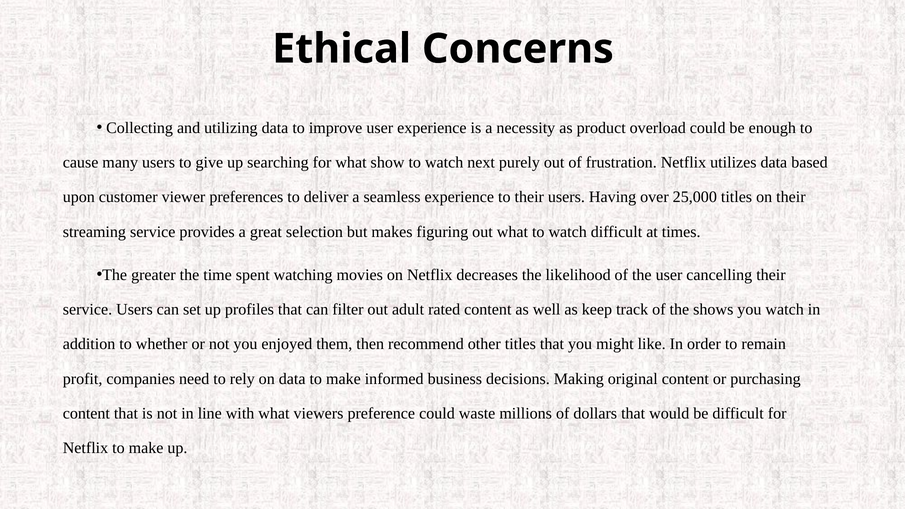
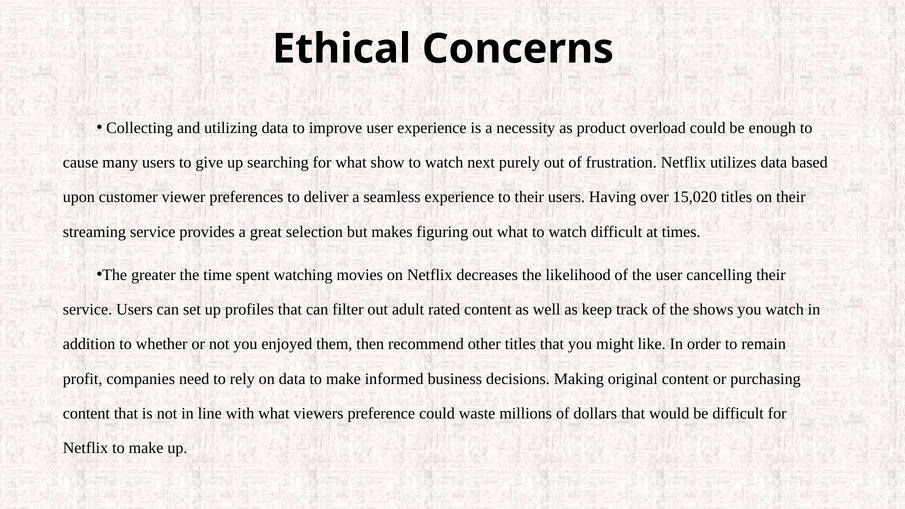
25,000: 25,000 -> 15,020 (695, 197)
